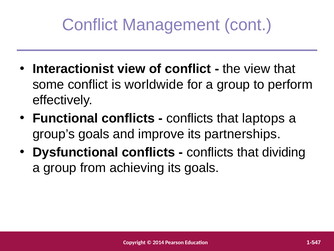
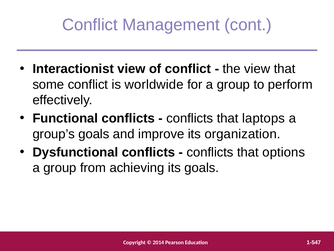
partnerships: partnerships -> organization (243, 134)
dividing: dividing -> options (284, 152)
